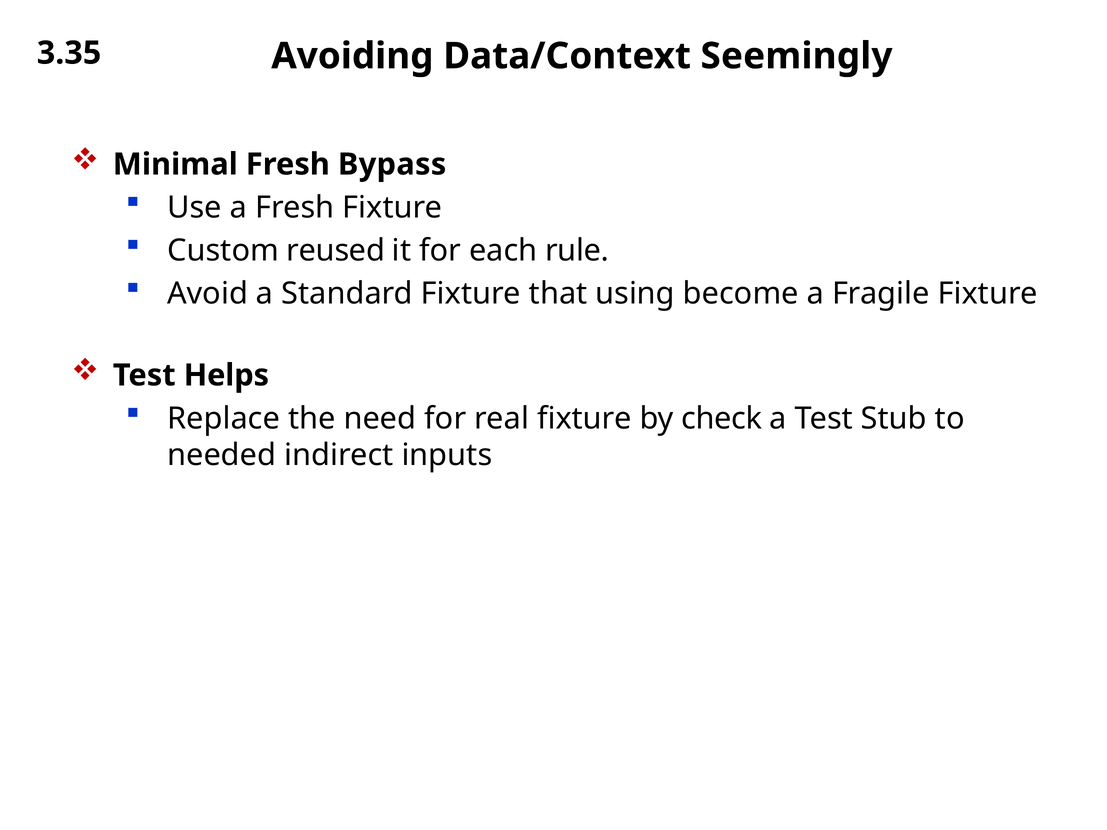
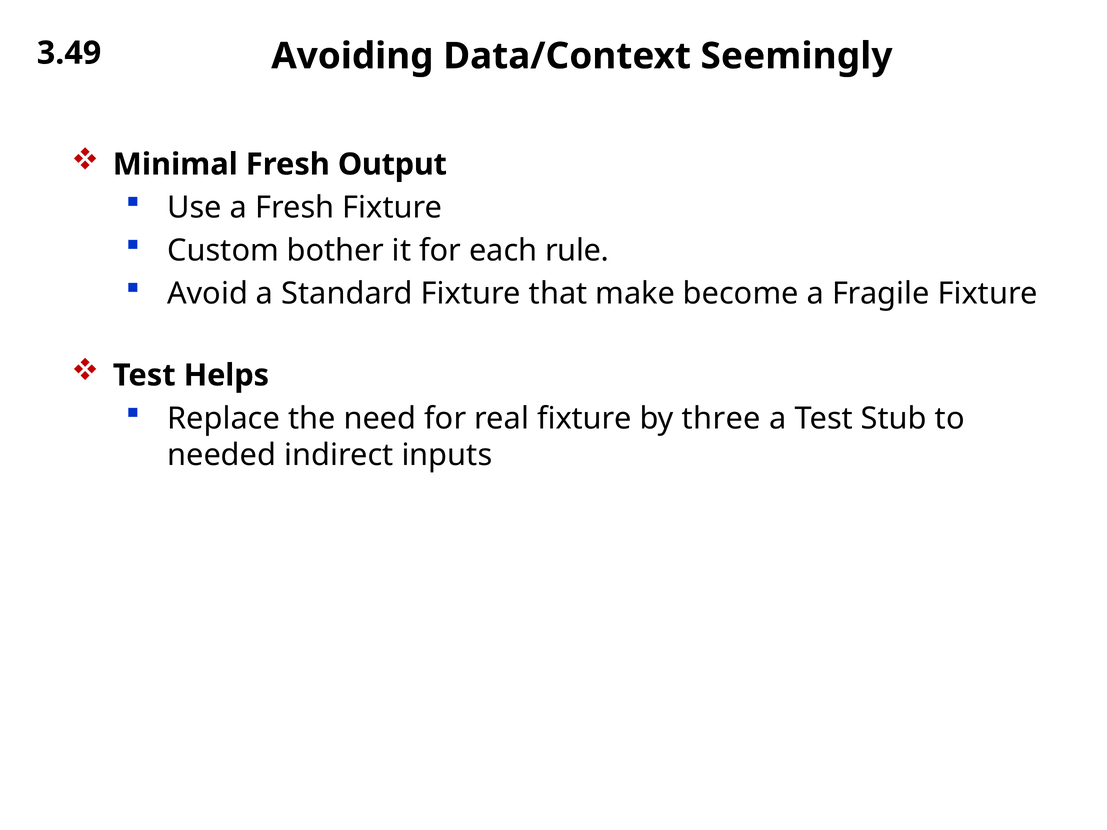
3.35: 3.35 -> 3.49 (69, 53)
Bypass: Bypass -> Output (392, 164)
reused: reused -> bother (336, 251)
using: using -> make (635, 294)
check: check -> three (721, 418)
